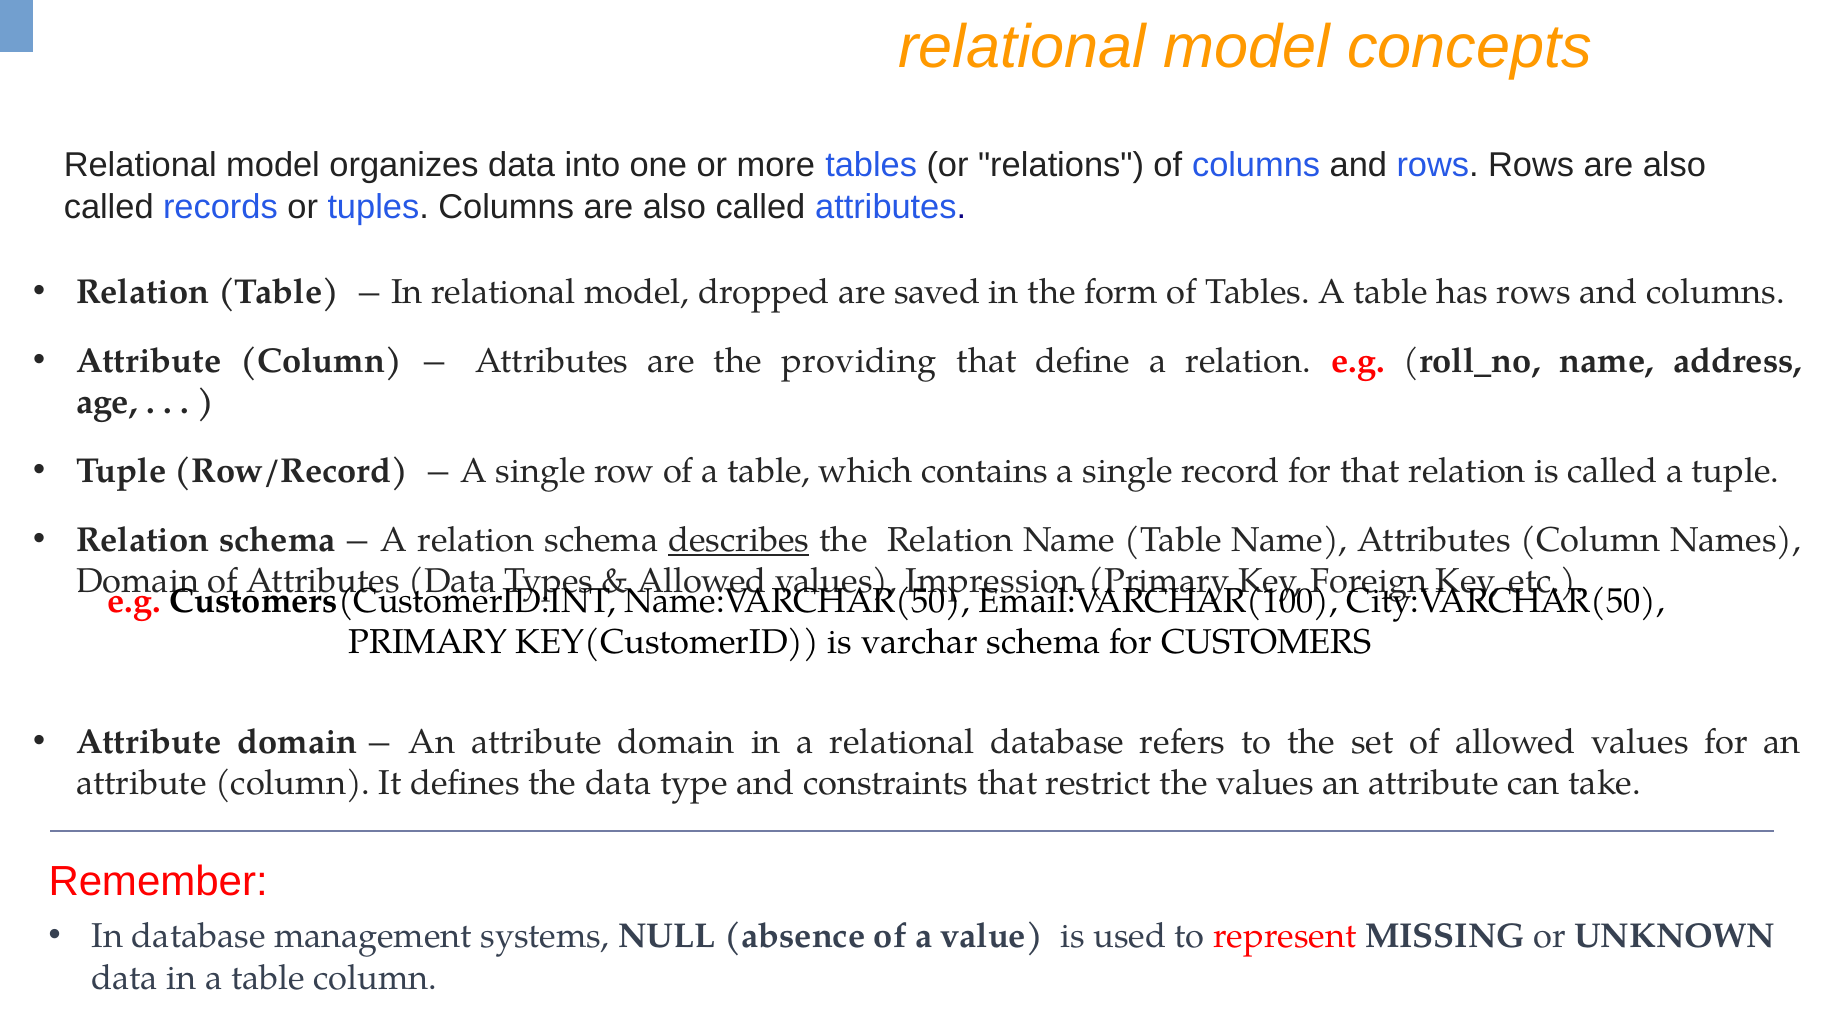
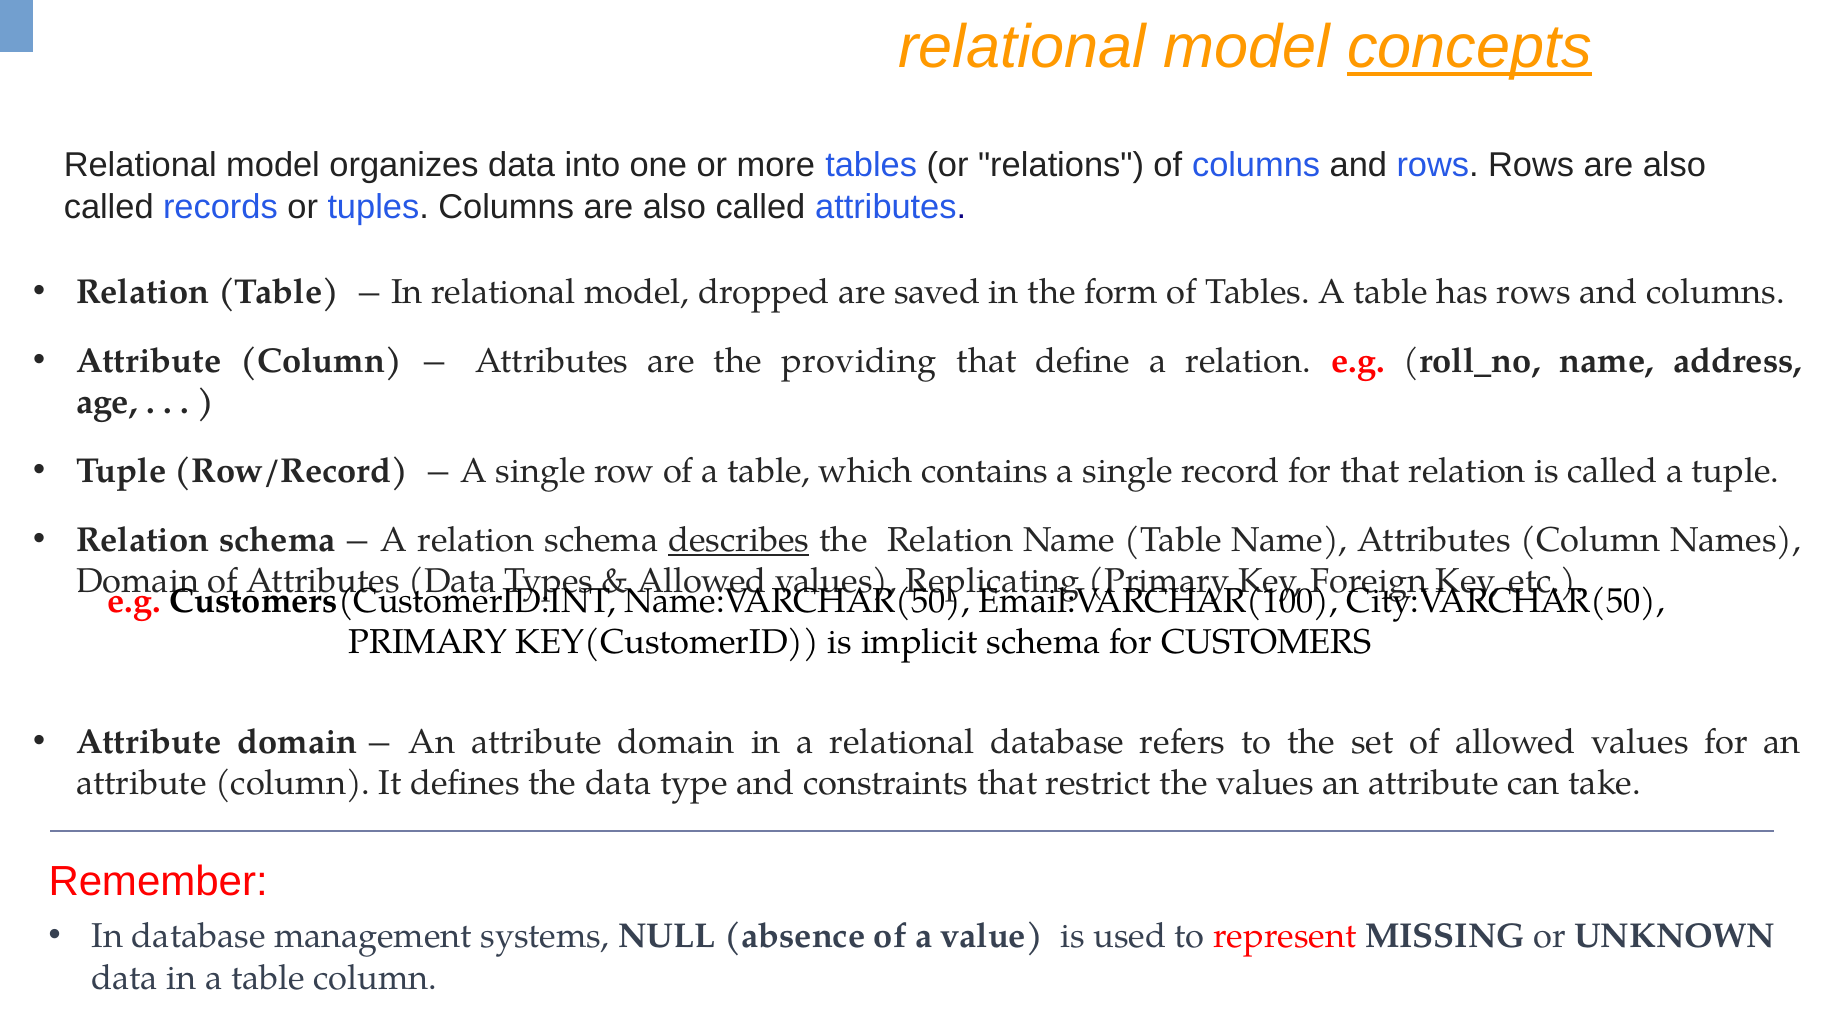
concepts underline: none -> present (1470, 48)
Impression: Impression -> Replicating (993, 581)
varchar: varchar -> implicit (919, 642)
